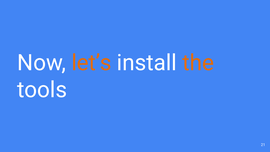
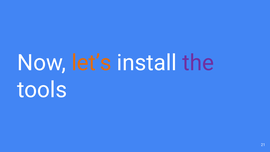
the colour: orange -> purple (198, 63)
